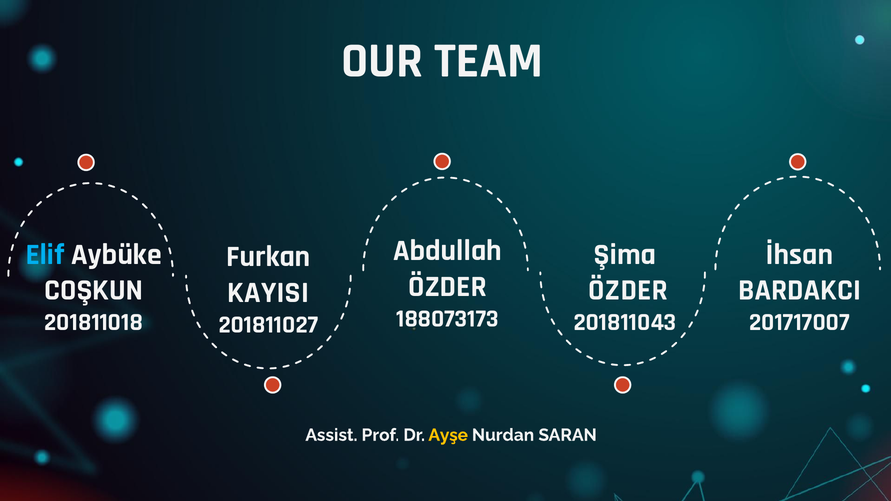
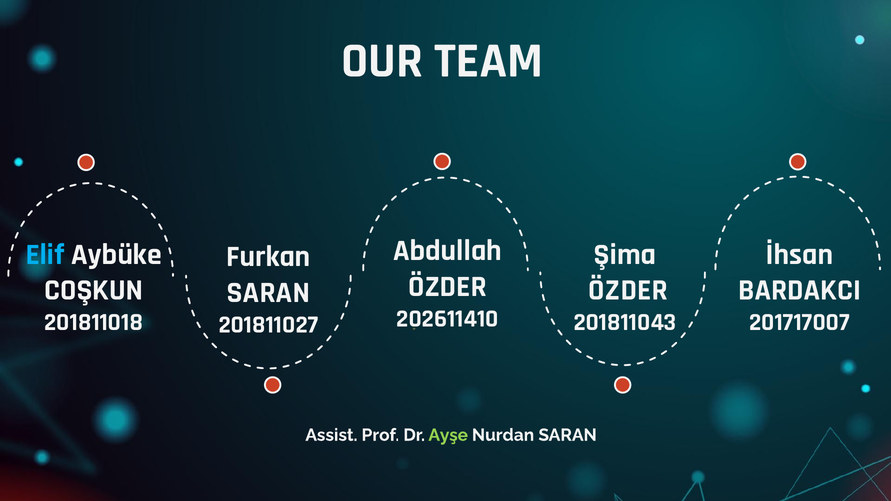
KAYISI: KAYISI -> SARAN (268, 292)
188073173: 188073173 -> 202611410 (448, 319)
Ayşe colour: yellow -> light green (448, 435)
